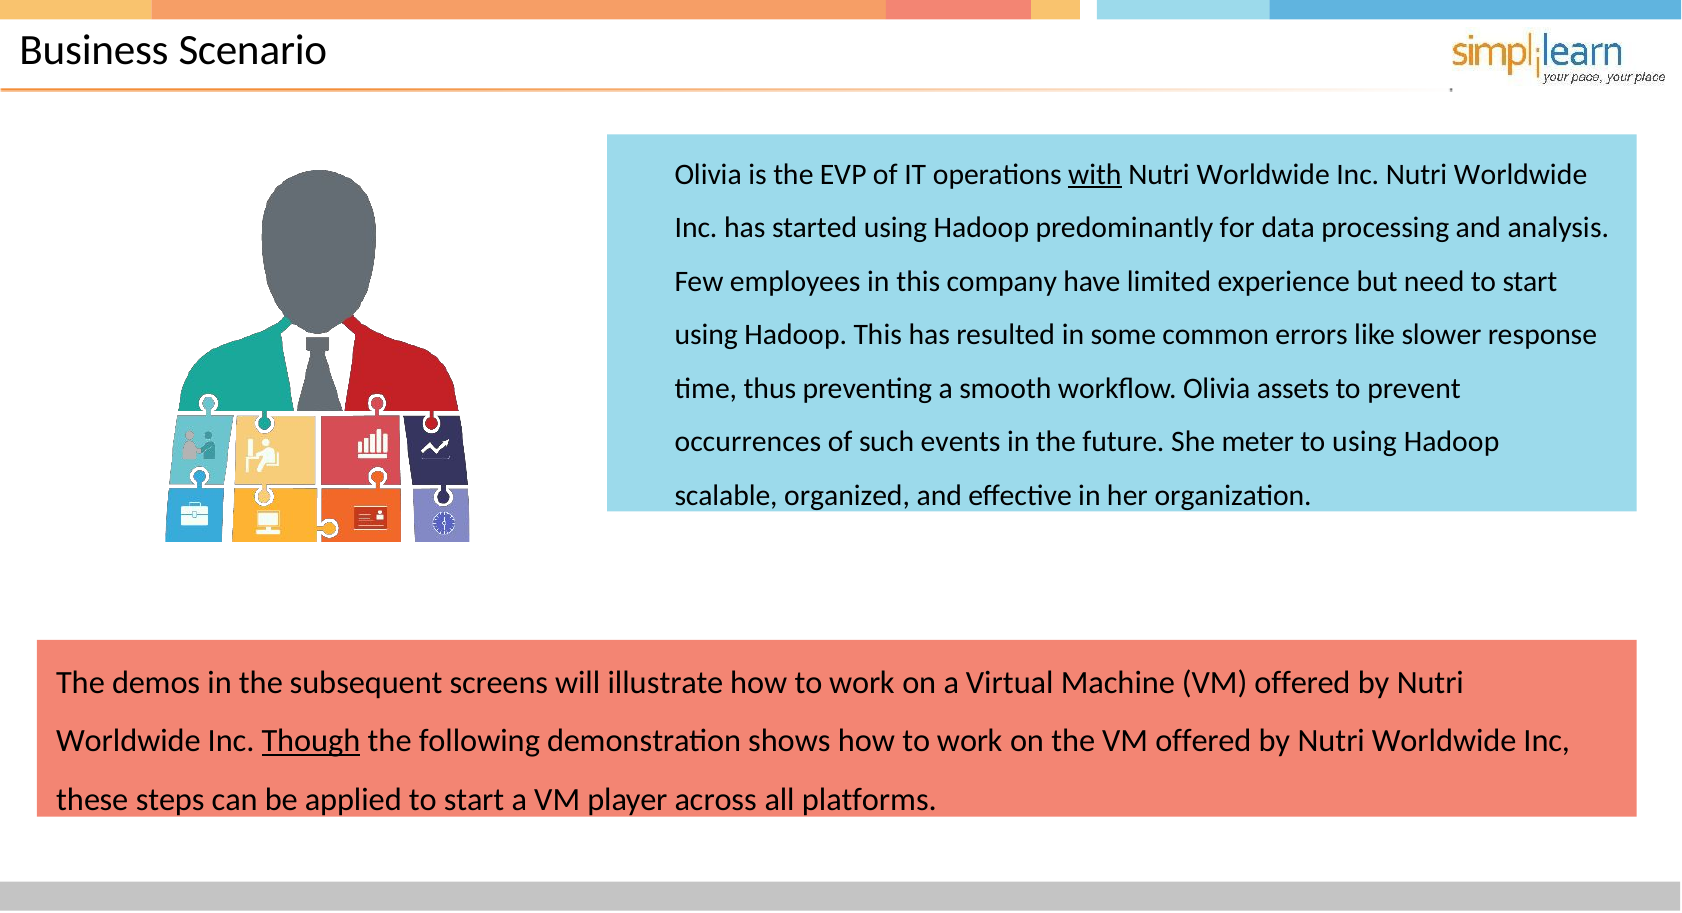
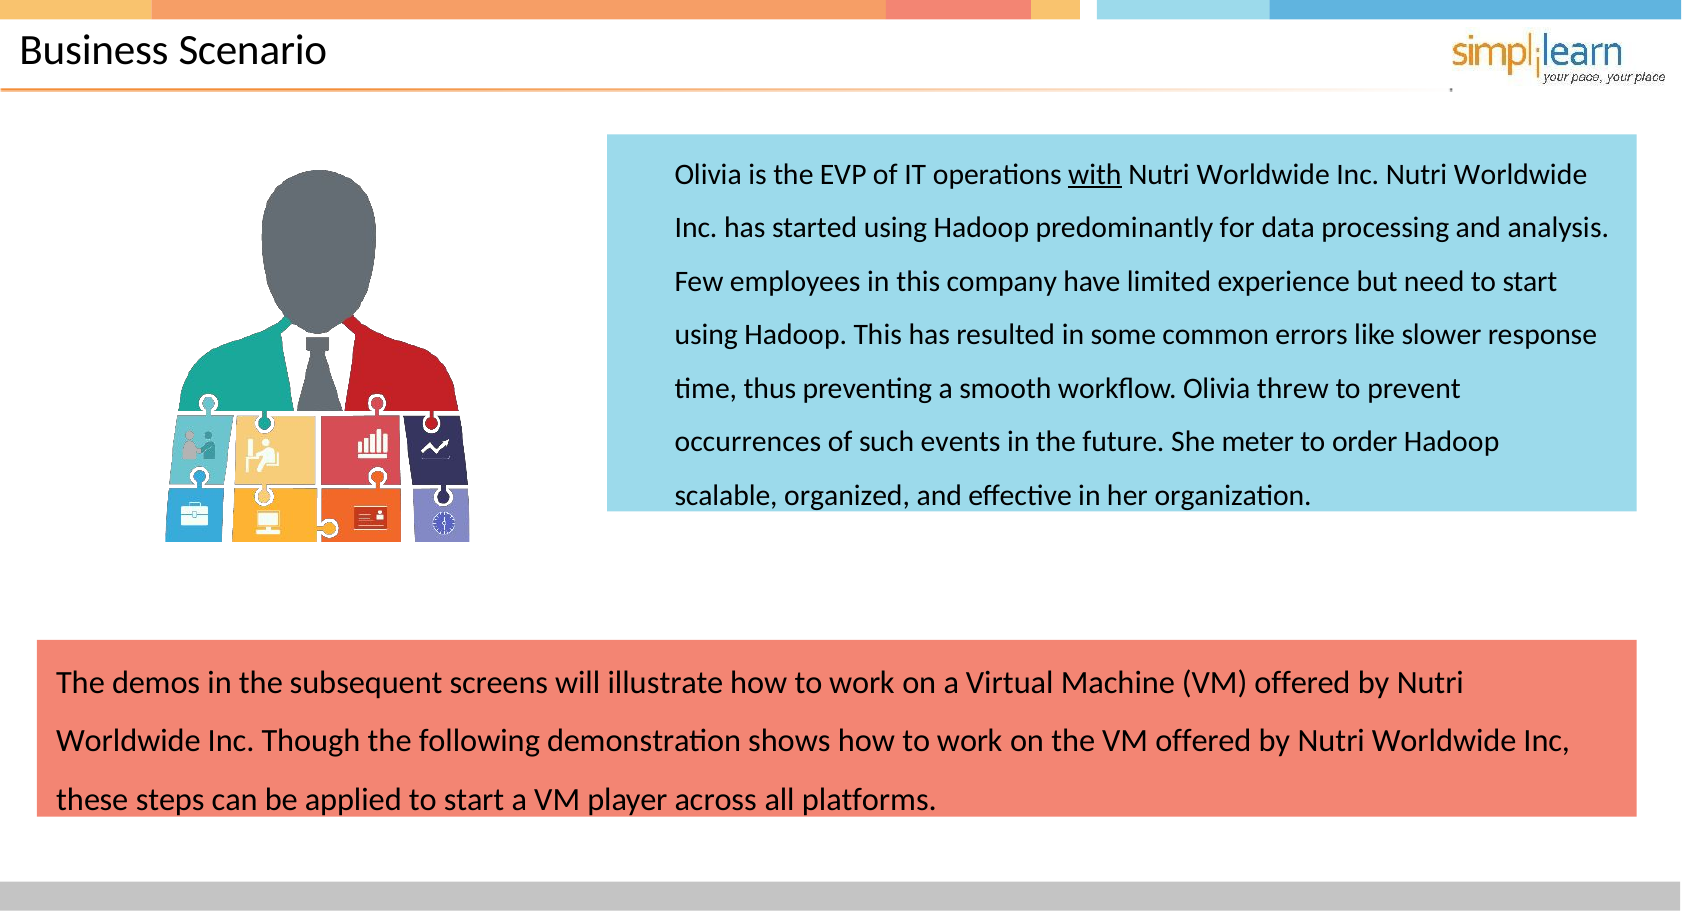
assets: assets -> threw (1293, 388)
to using: using -> order (1365, 442)
Though underline: present -> none (311, 741)
